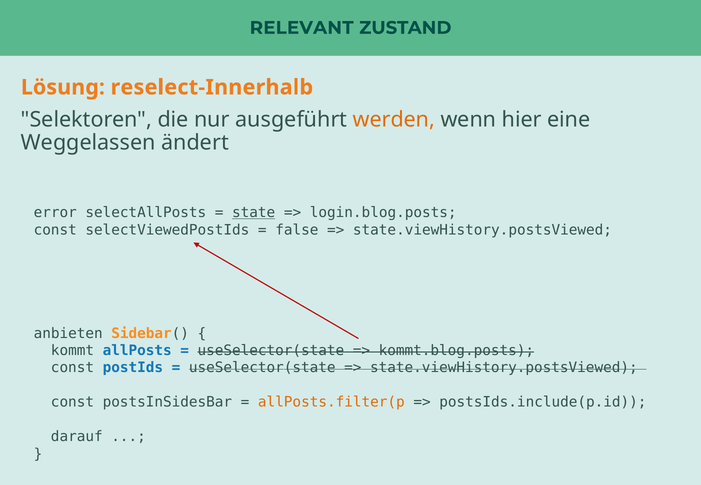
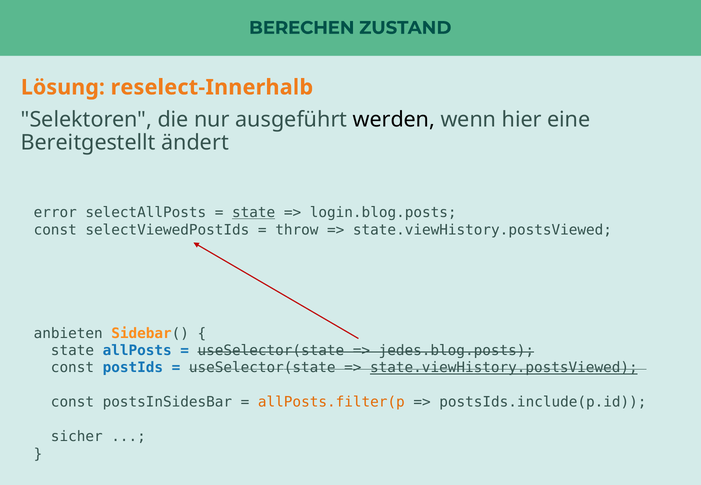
RELEVANT: RELEVANT -> BERECHEN (302, 28)
werden colour: orange -> black (394, 120)
Weggelassen: Weggelassen -> Bereitgestellt (88, 143)
false: false -> throw (297, 230)
kommt: kommt -> state (72, 351)
kommt.blog.posts: kommt.blog.posts -> jedes.blog.posts (456, 351)
state.viewHistory.postsViewed underline: none -> present (504, 368)
darauf: darauf -> sicher (77, 437)
